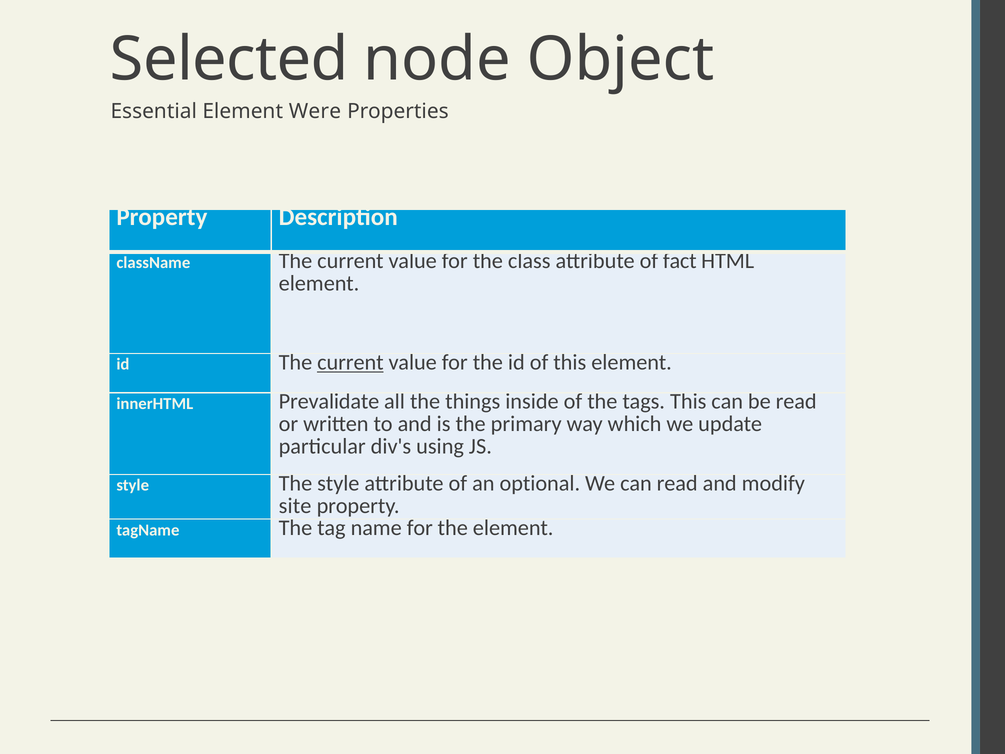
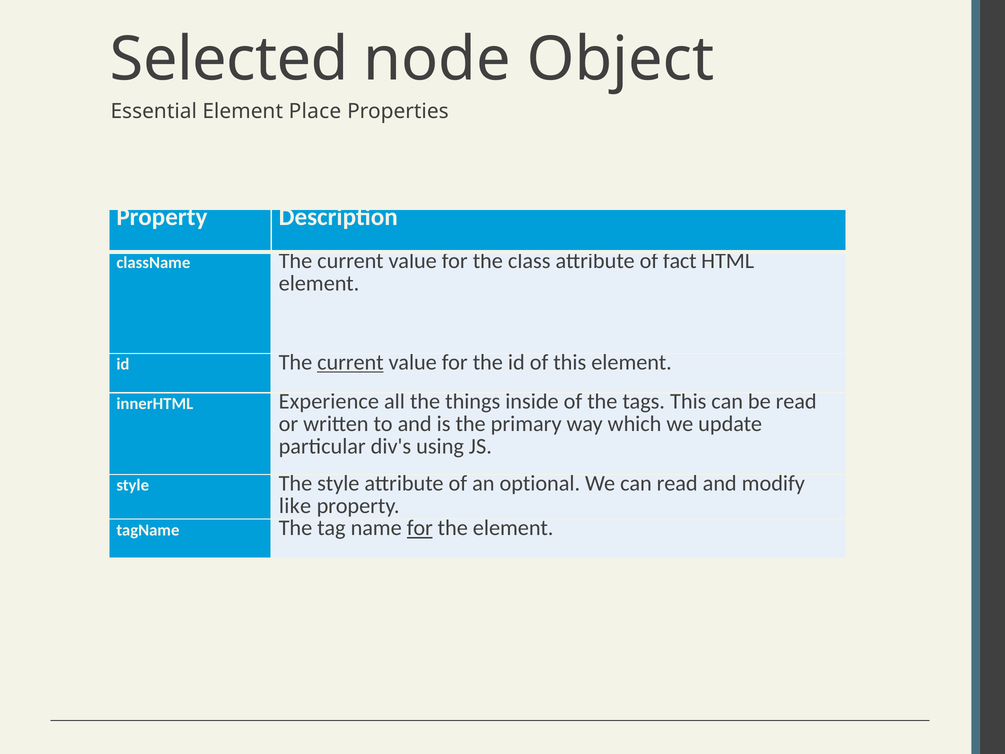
Were: Were -> Place (315, 111)
Prevalidate: Prevalidate -> Experience (329, 401)
site: site -> like (295, 506)
for underline: none -> present (420, 528)
